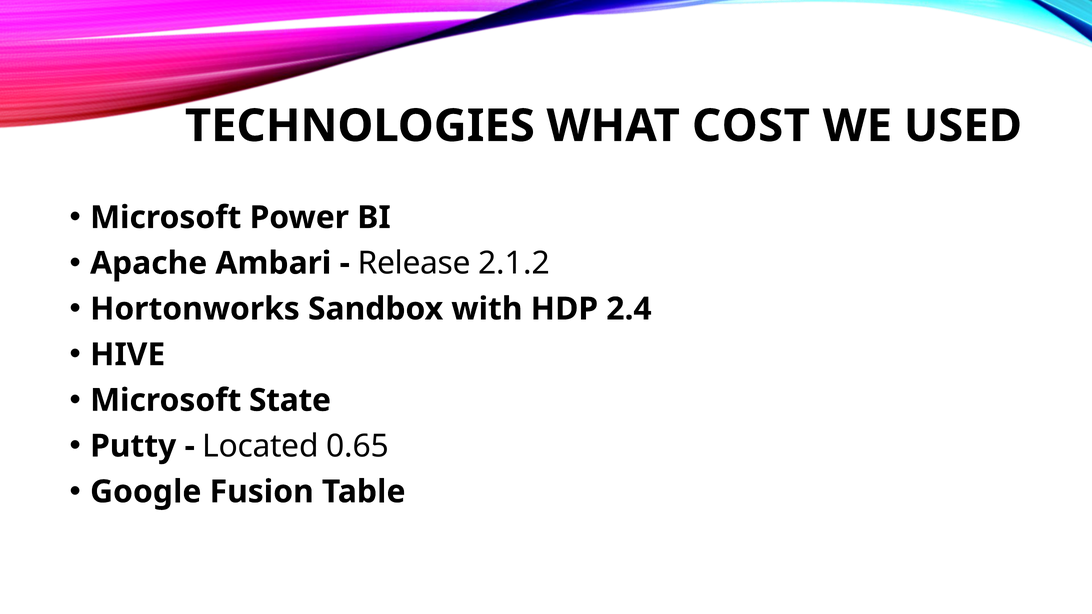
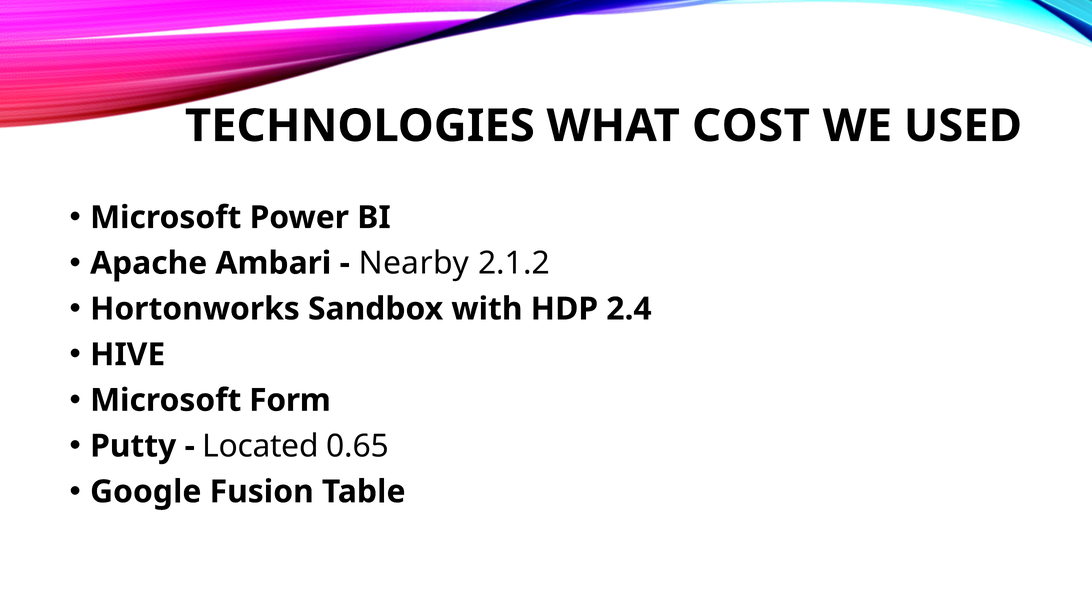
Release: Release -> Nearby (414, 263)
State: State -> Form (290, 400)
